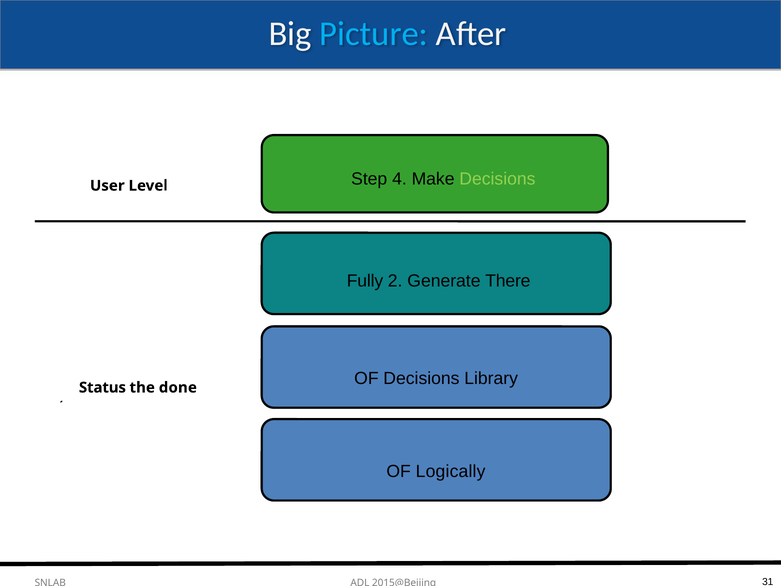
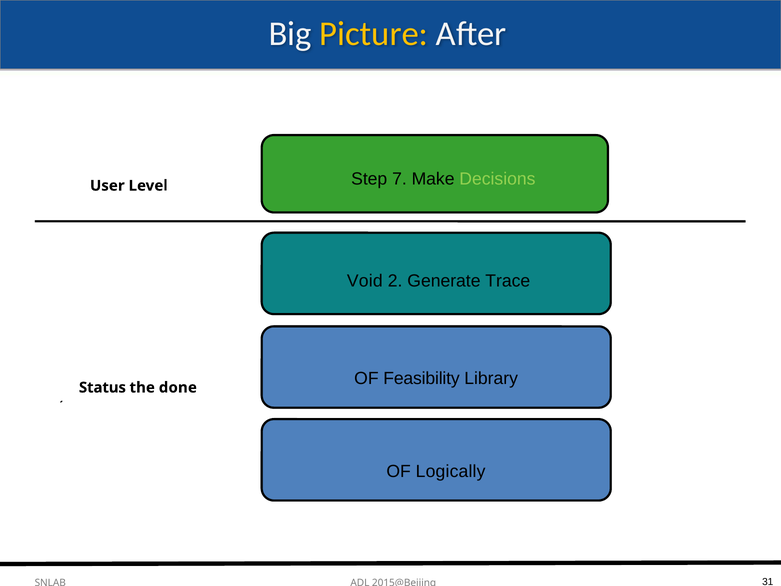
Picture colour: light blue -> yellow (374, 34)
4: 4 -> 7 (399, 179)
Fully: Fully -> Void (365, 281)
There: There -> Trace (508, 281)
OF Decisions: Decisions -> Feasibility (422, 378)
